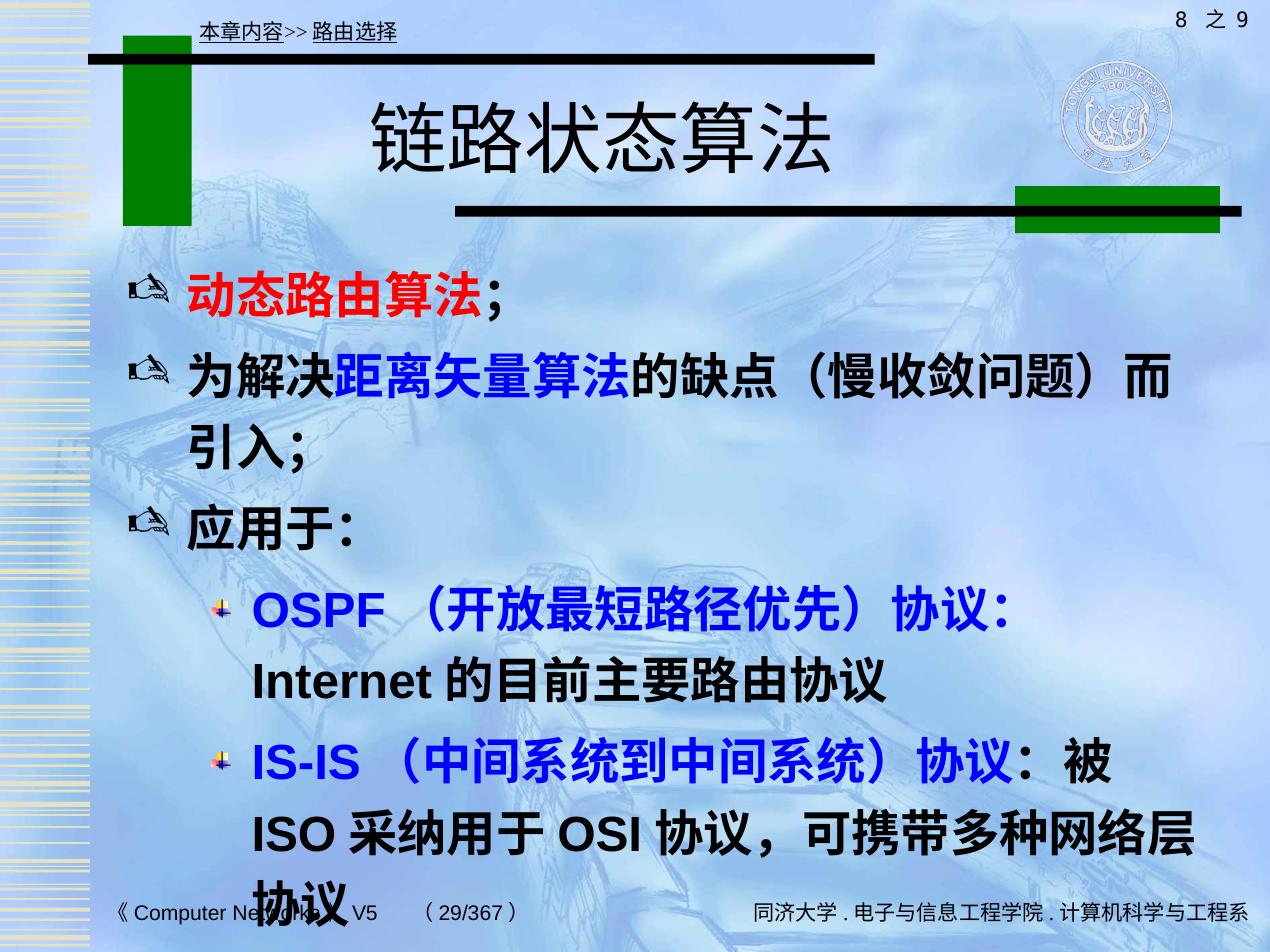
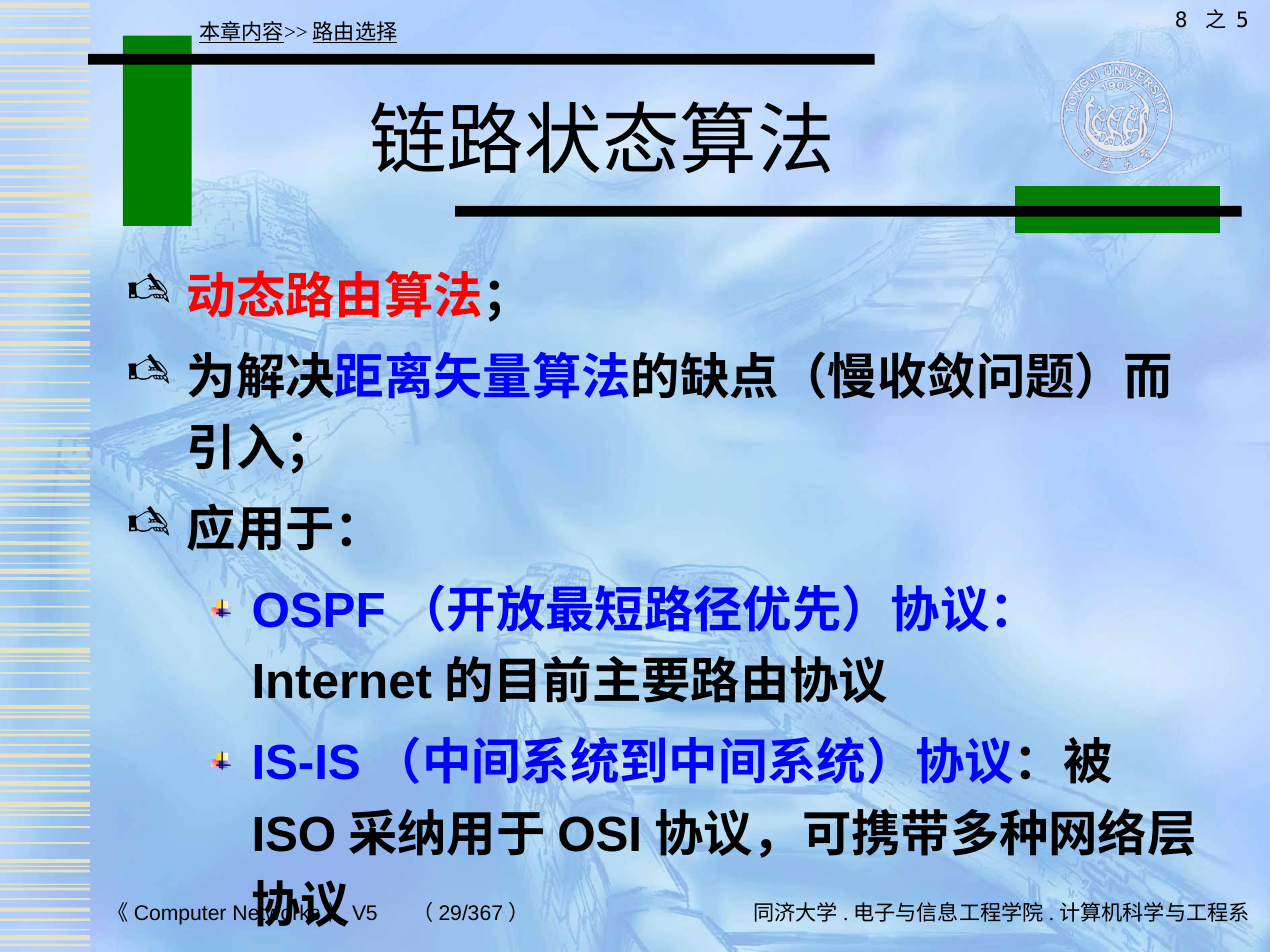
9: 9 -> 5 (1242, 21)
